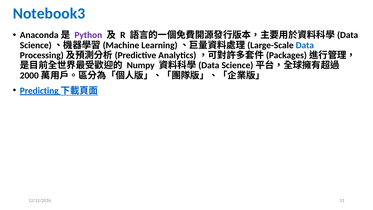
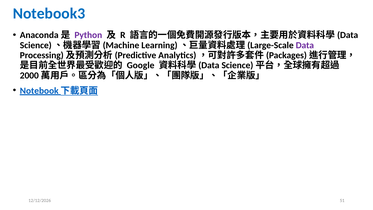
Data colour: blue -> purple (305, 45)
Numpy: Numpy -> Google (141, 65)
Predicting: Predicting -> Notebook (39, 91)
